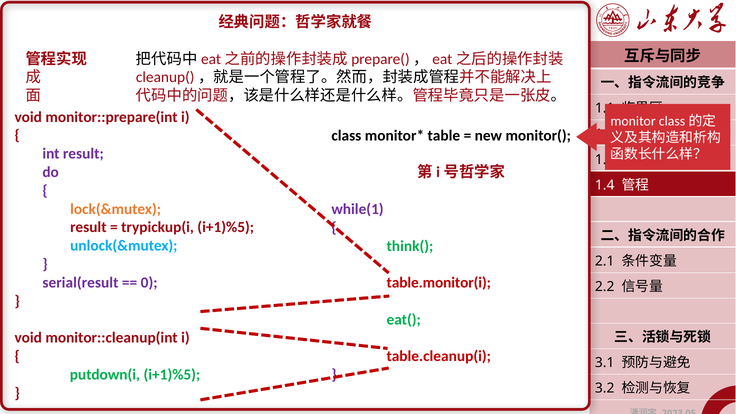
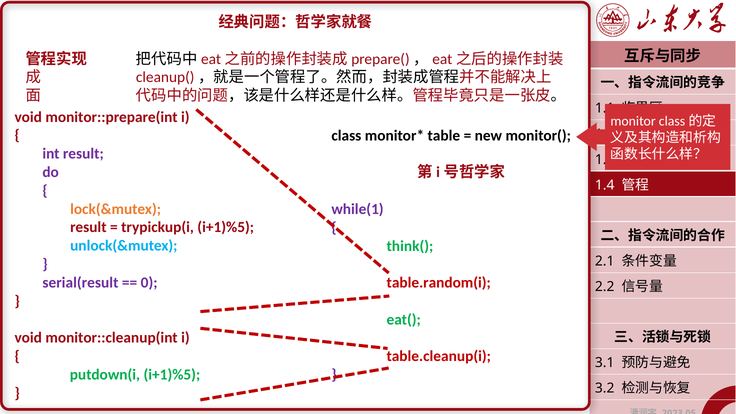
table.monitor(i: table.monitor(i -> table.random(i (439, 283)
